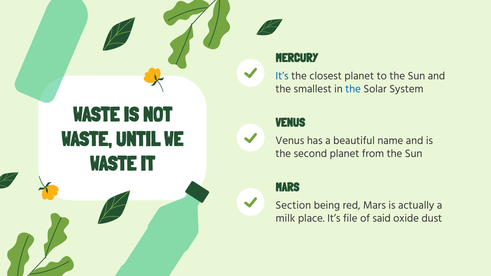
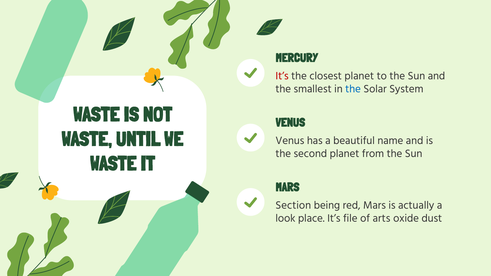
It’s colour: blue -> red (282, 76)
milk: milk -> look (285, 218)
said: said -> arts (381, 218)
